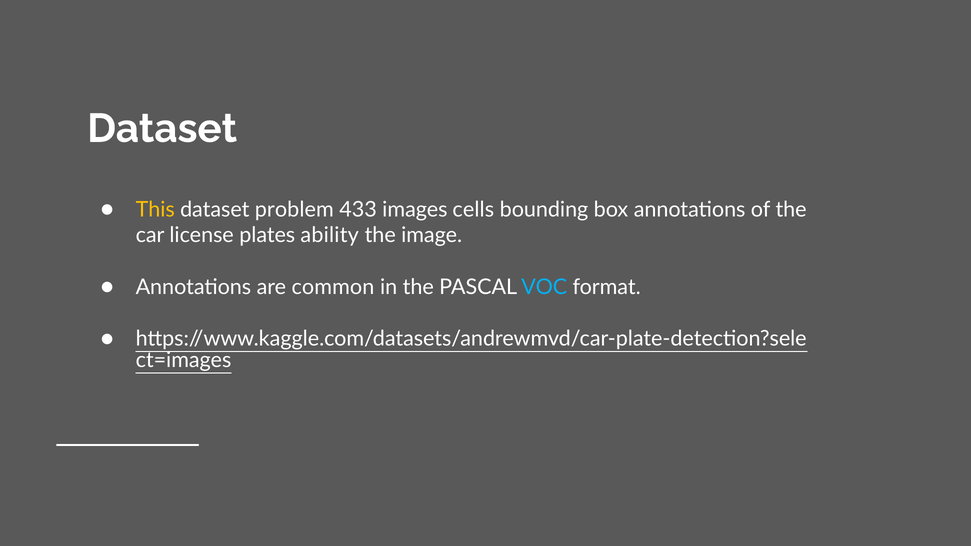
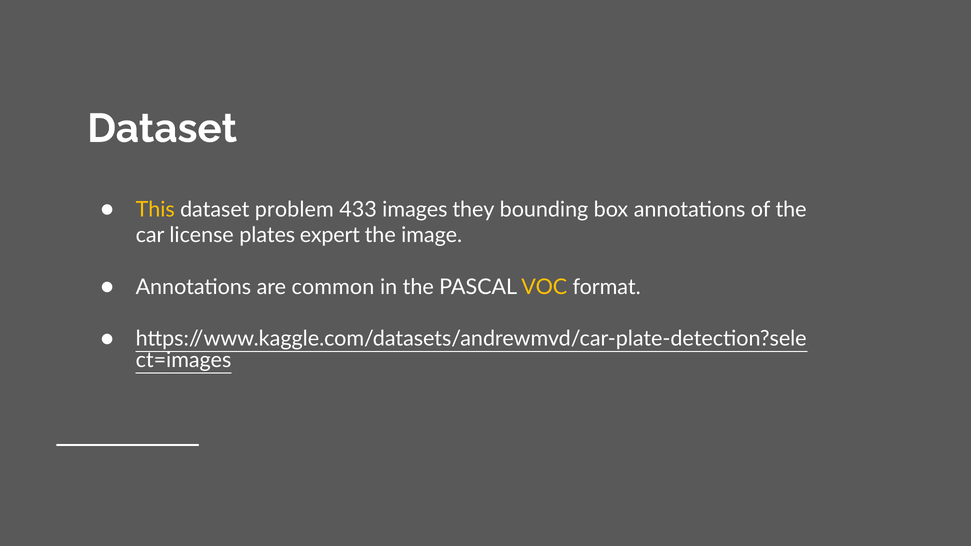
cells: cells -> they (473, 210)
ability: ability -> expert (330, 235)
VOC colour: light blue -> yellow (544, 287)
